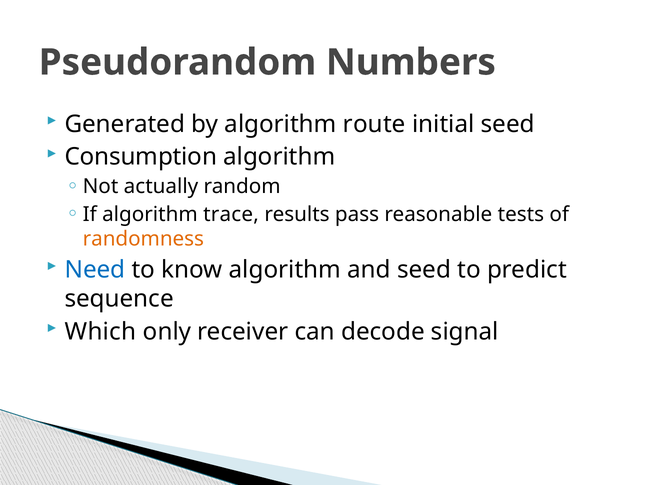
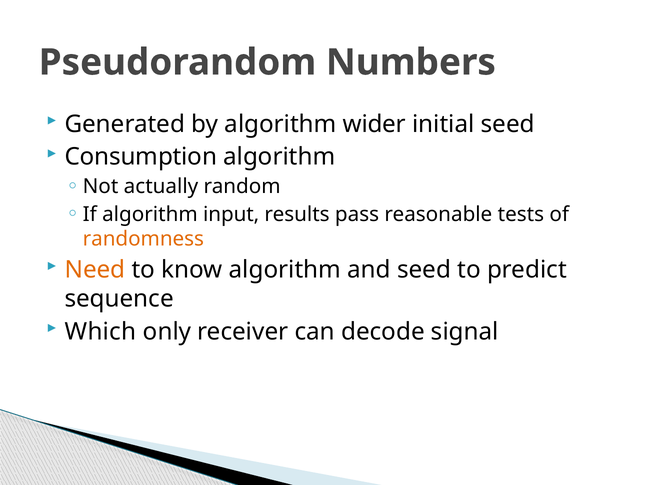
route: route -> wider (374, 124)
trace: trace -> input (231, 214)
Need colour: blue -> orange (95, 270)
